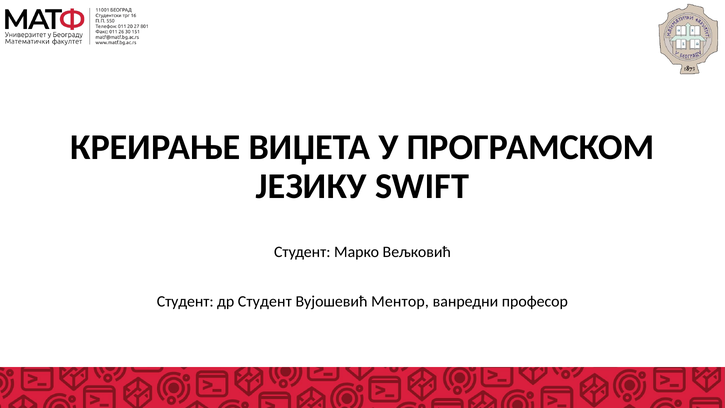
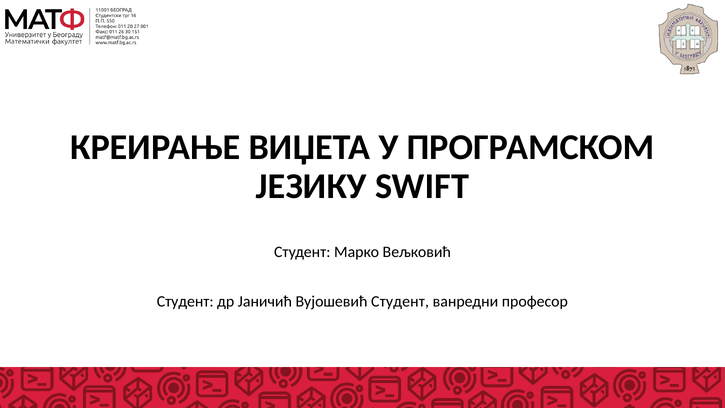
др Студент: Студент -> Јаничић (265, 301)
Вујошевић Ментор: Ментор -> Студент (400, 301)
